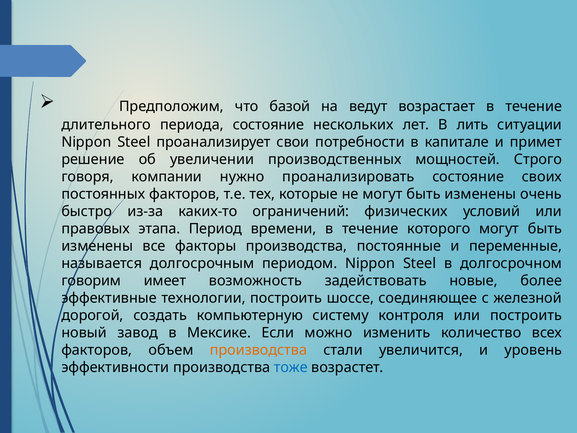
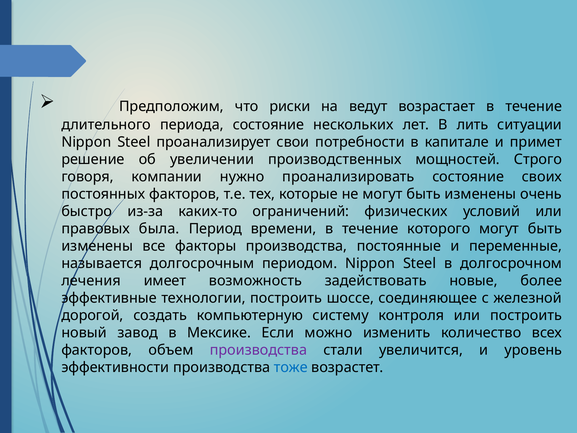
базой: базой -> риски (290, 106)
этапа: этапа -> была (159, 229)
говорим: говорим -> лечения (91, 280)
производства colour: orange -> purple (258, 350)
